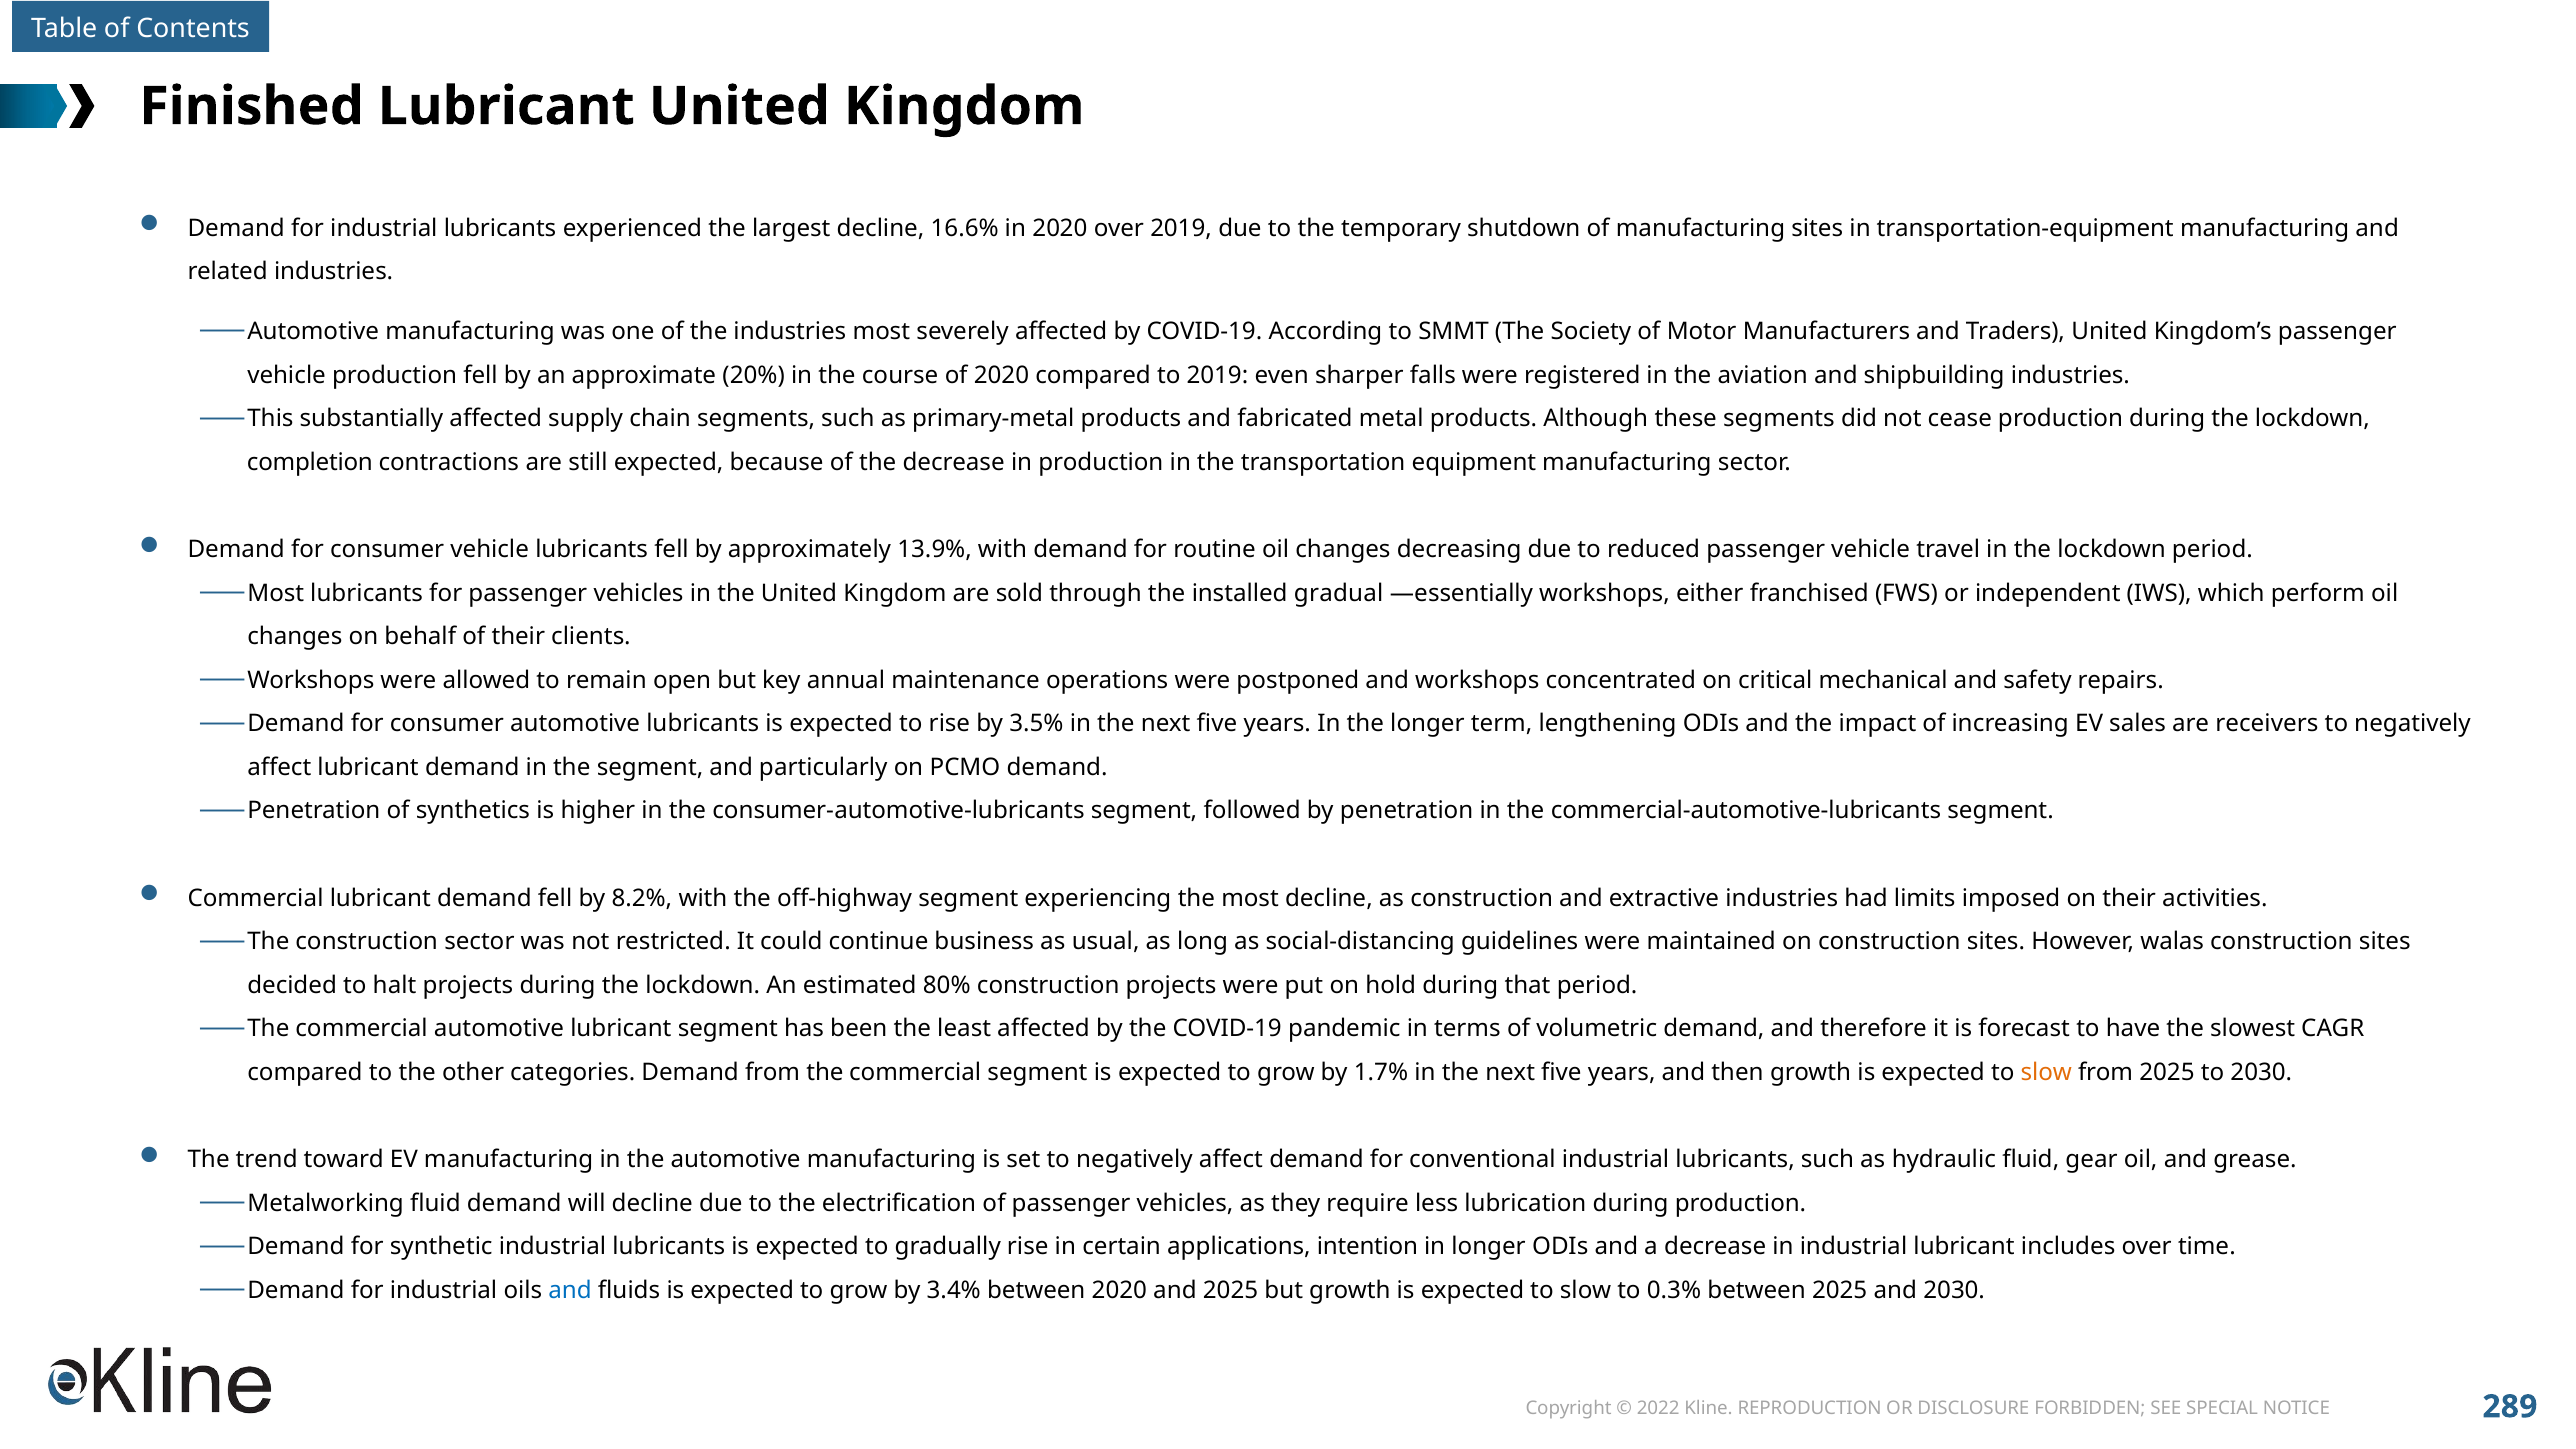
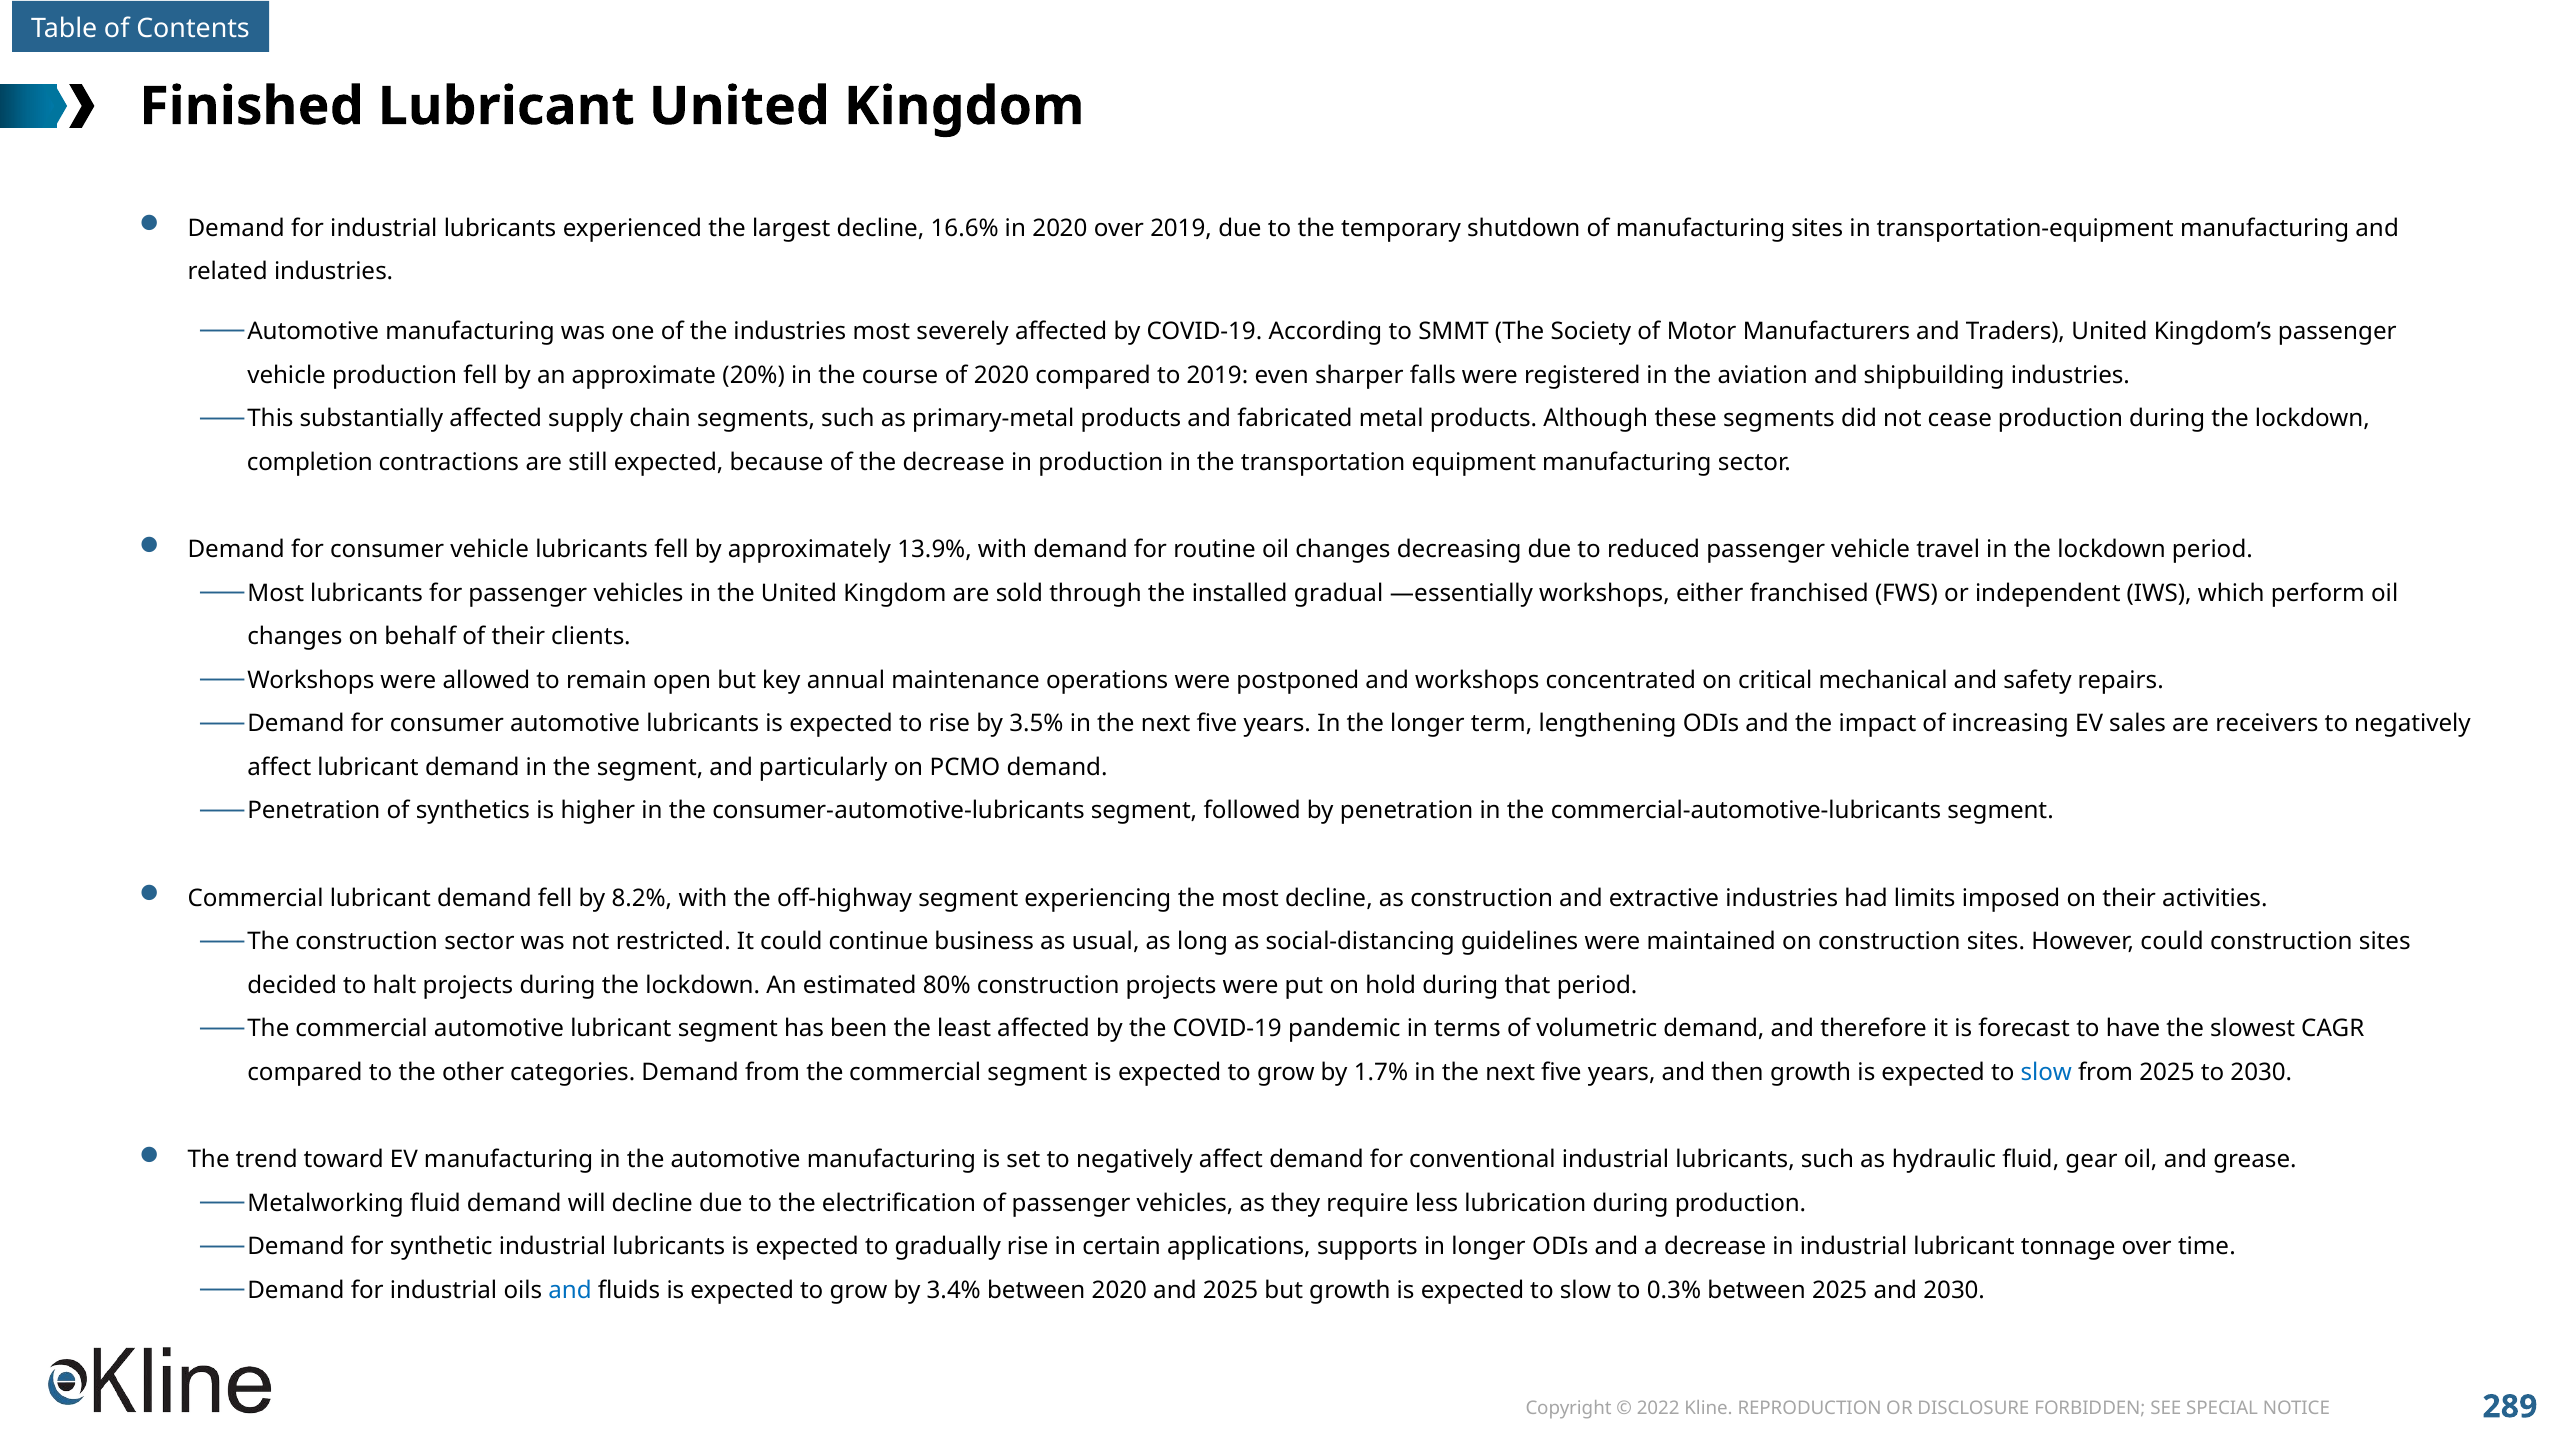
However walas: walas -> could (2172, 942)
slow colour: orange -> blue (2046, 1072)
intention: intention -> supports (1367, 1247)
includes: includes -> tonnage (2068, 1247)
